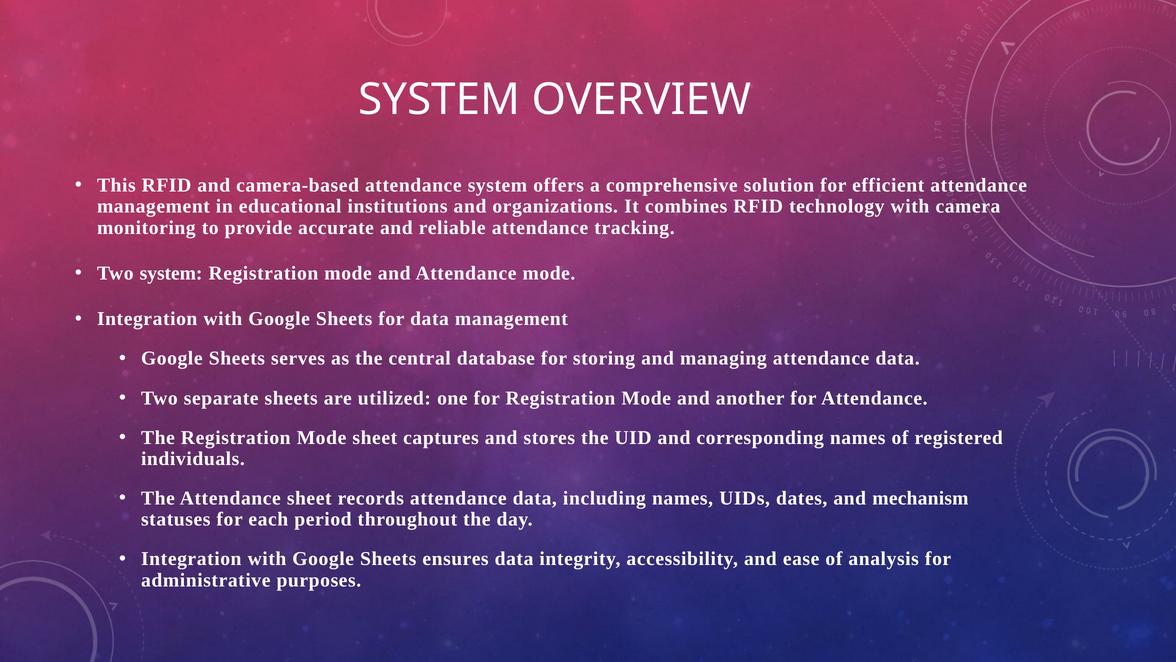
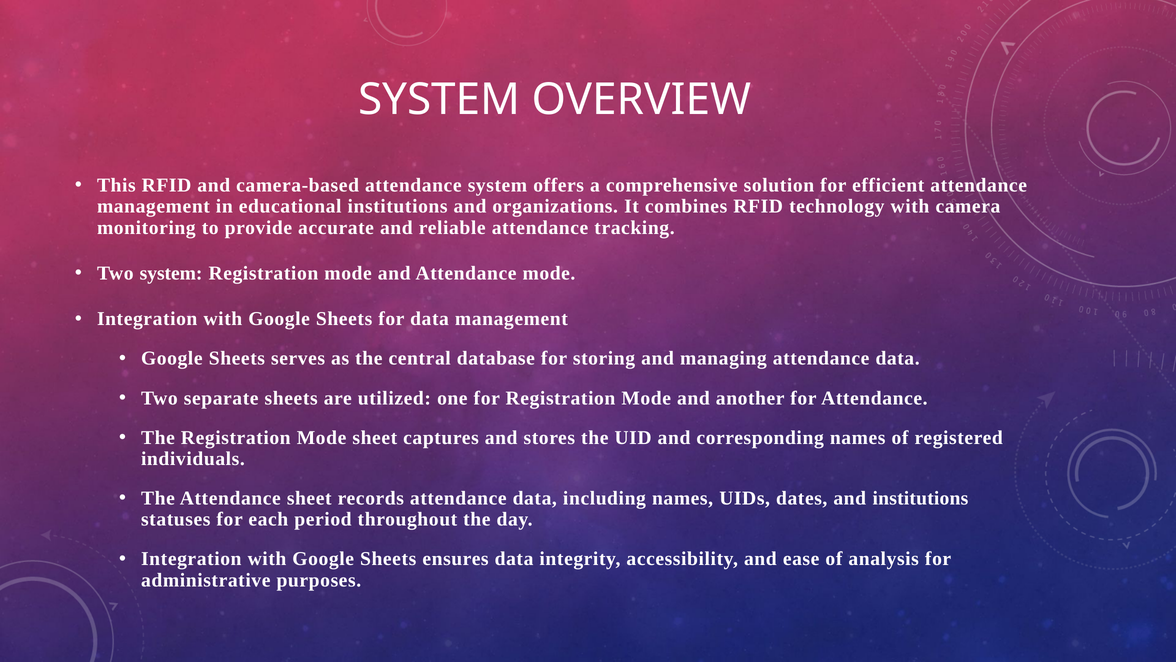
and mechanism: mechanism -> institutions (920, 498)
